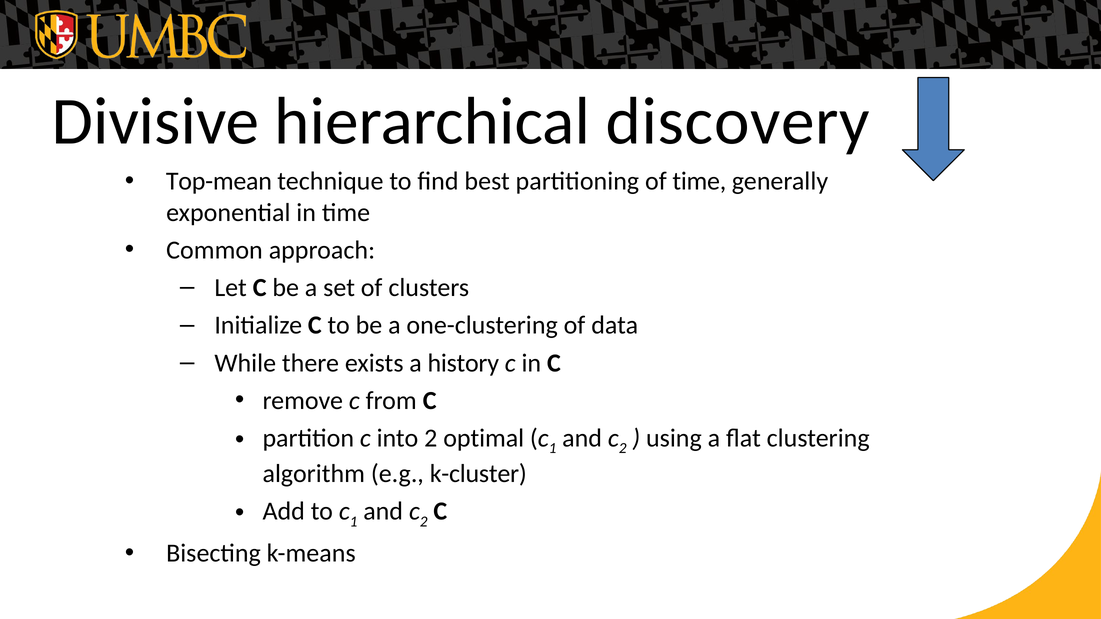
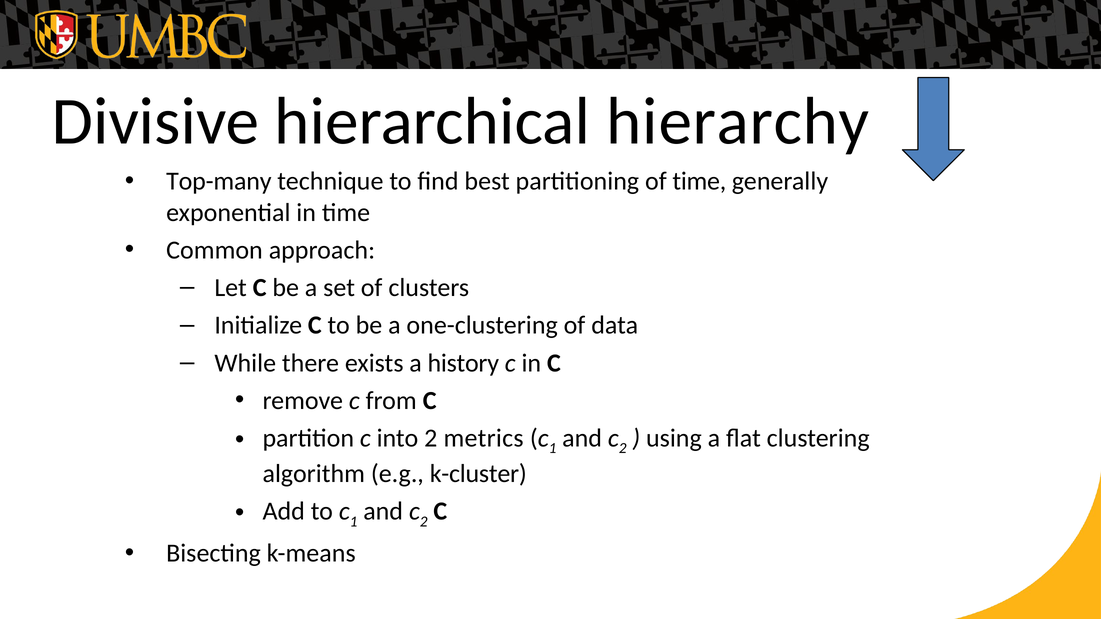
discovery: discovery -> hierarchy (738, 122)
Top-mean: Top-mean -> Top-many (219, 181)
optimal: optimal -> metrics (484, 438)
